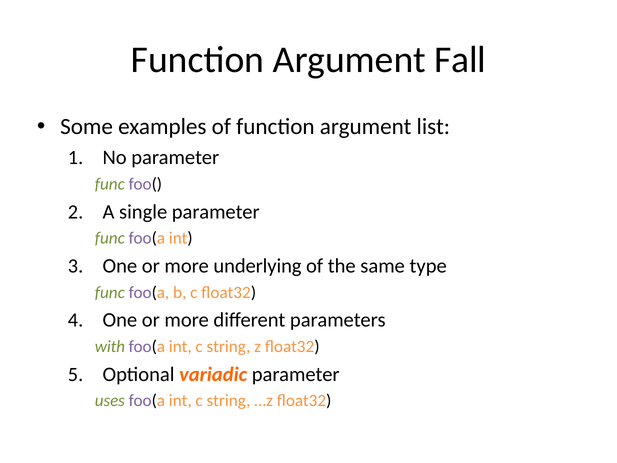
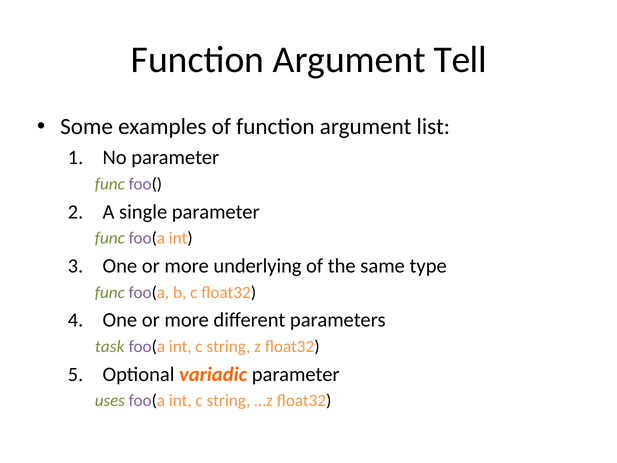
Fall: Fall -> Tell (460, 60)
with: with -> task (110, 346)
